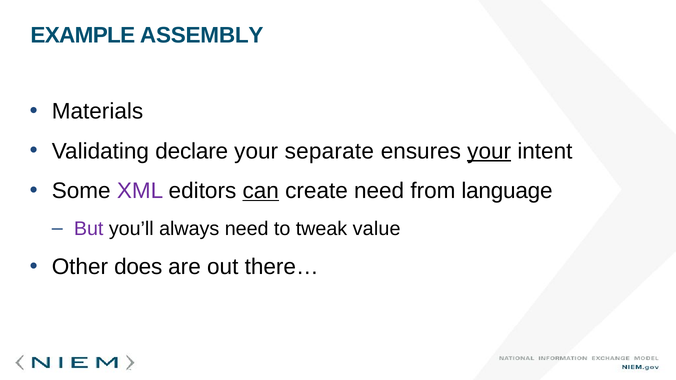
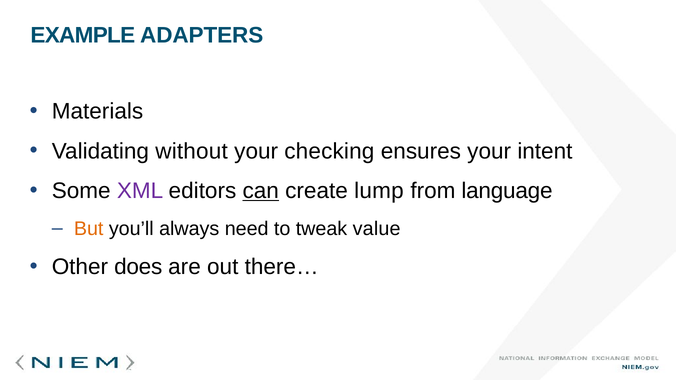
ASSEMBLY: ASSEMBLY -> ADAPTERS (202, 35)
declare: declare -> without (192, 151)
separate: separate -> checking (329, 151)
your underline: present -> none (489, 151)
create need: need -> lump (379, 191)
But colour: purple -> orange (89, 229)
